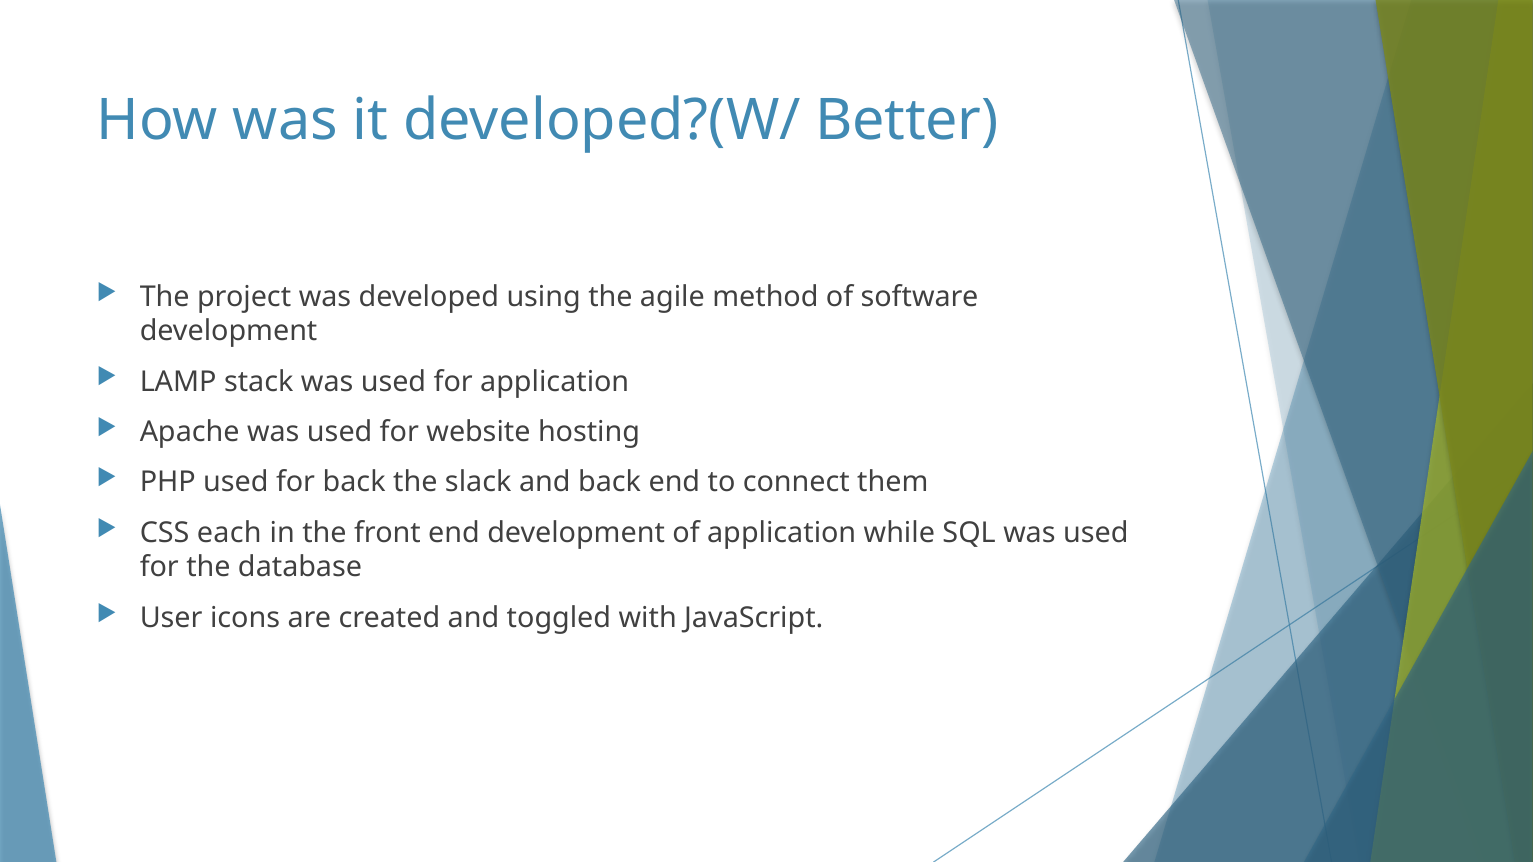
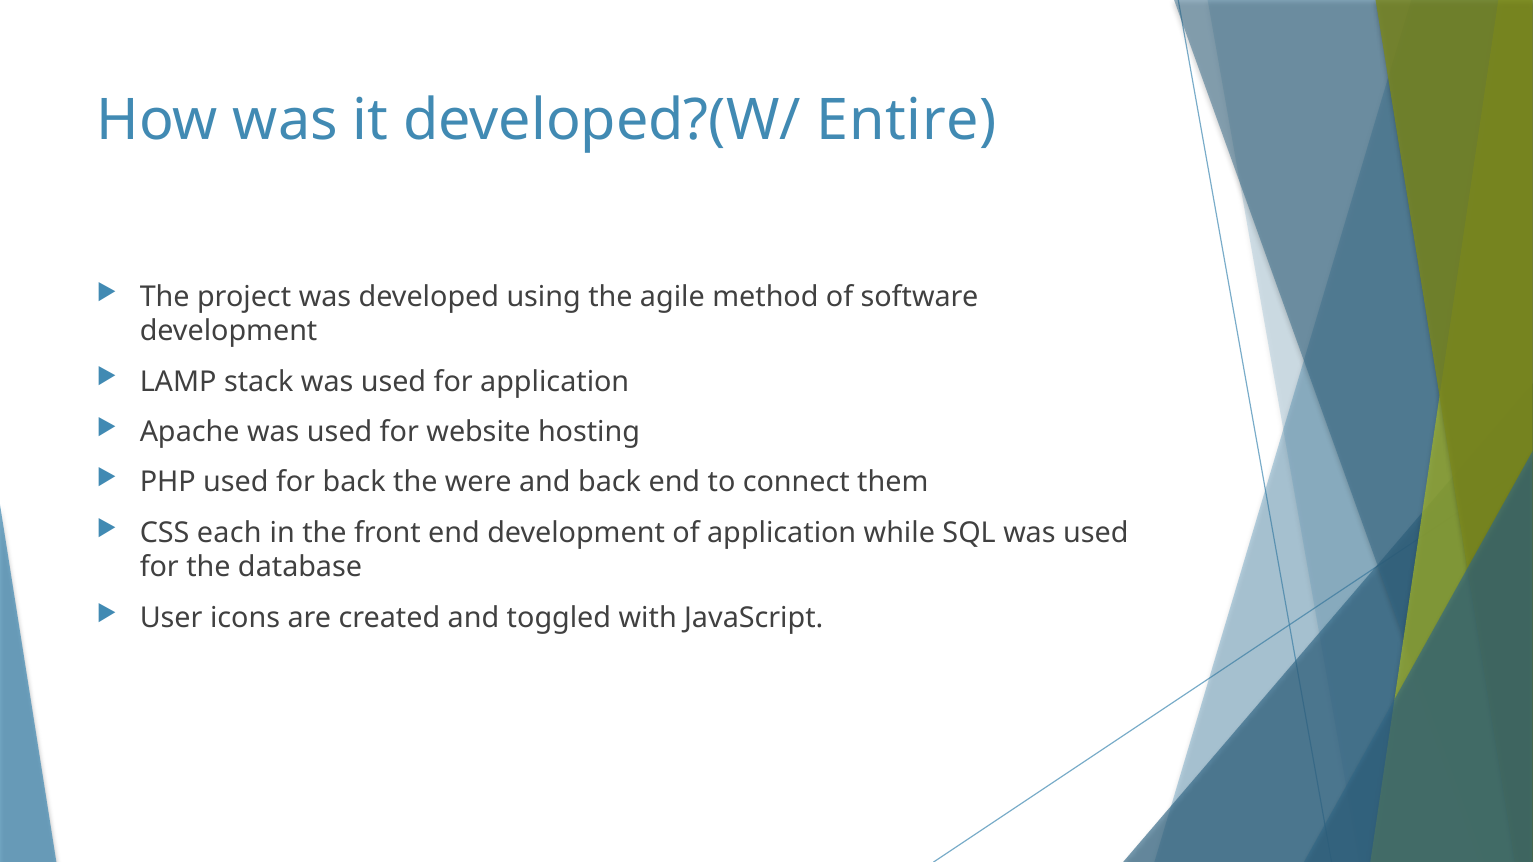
Better: Better -> Entire (907, 121)
slack: slack -> were (478, 483)
